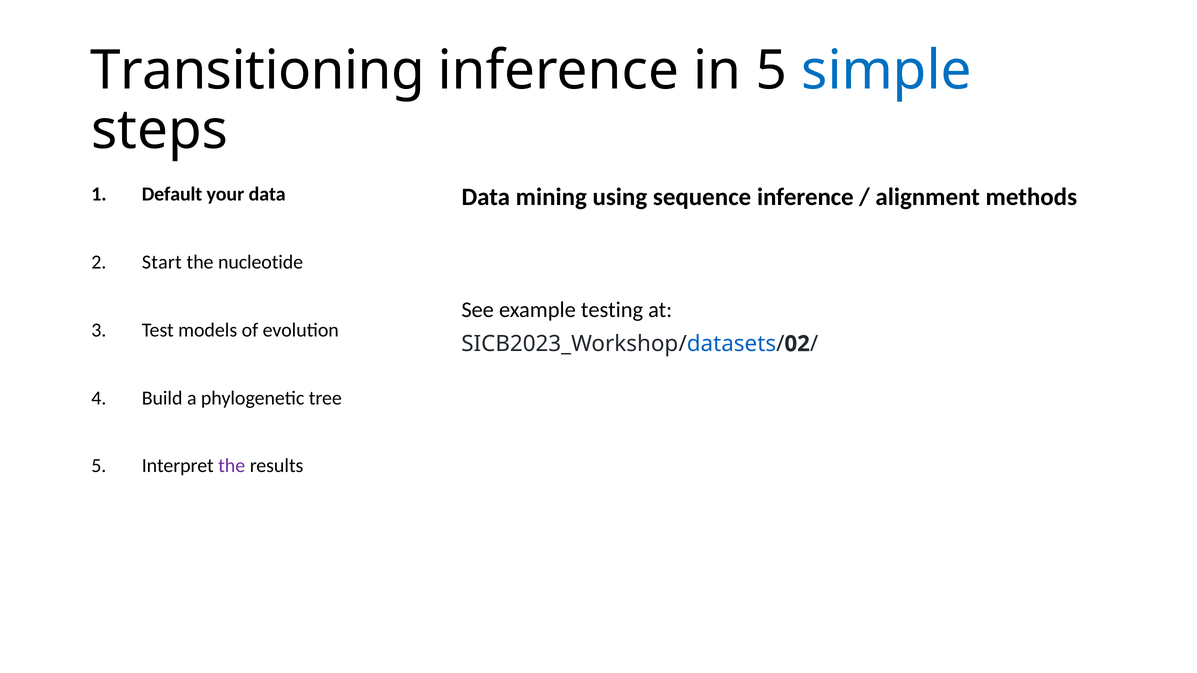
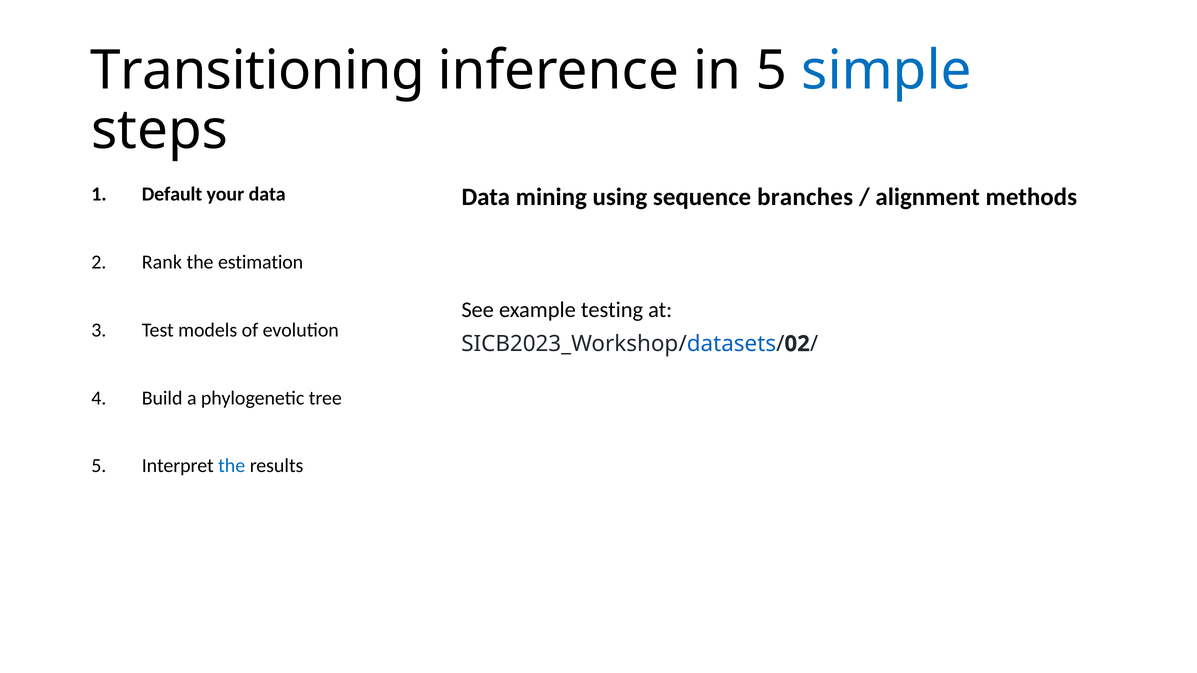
sequence inference: inference -> branches (805, 197)
Start: Start -> Rank (162, 262)
nucleotide: nucleotide -> estimation (261, 262)
the colour: purple -> blue (232, 466)
